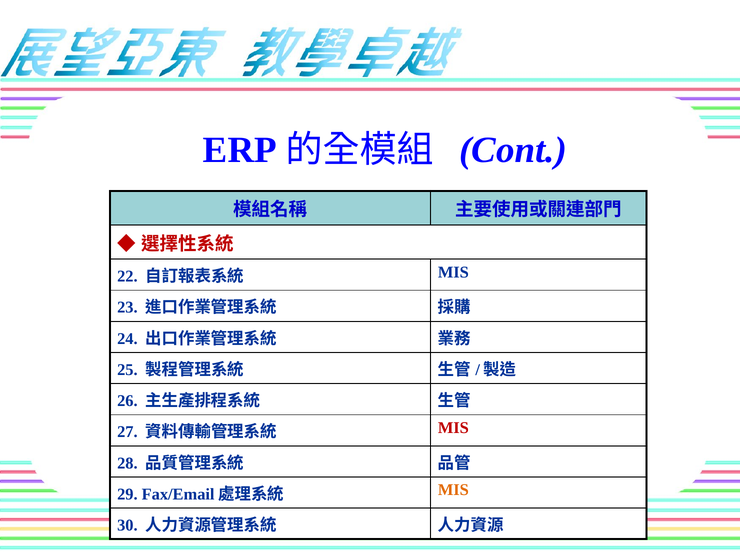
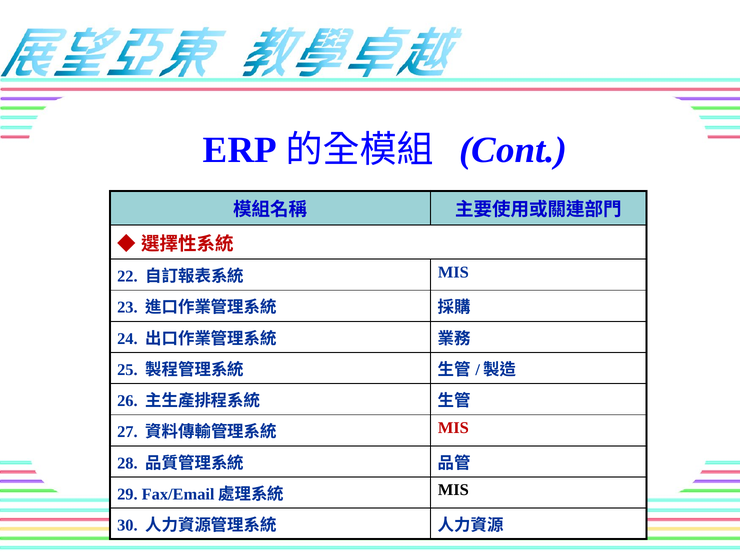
MIS colour: orange -> black (453, 490)
